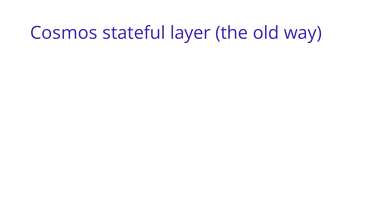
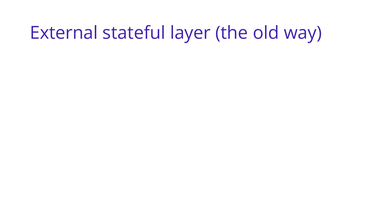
Cosmos: Cosmos -> External (64, 33)
